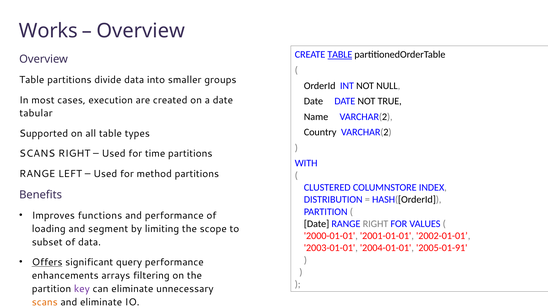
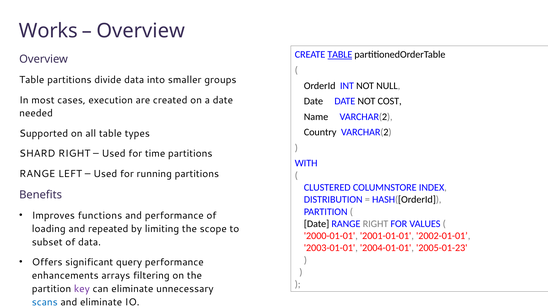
TRUE: TRUE -> COST (390, 101)
tabular: tabular -> needed (36, 113)
SCANS: SCANS -> SHARD (37, 154)
method: method -> running (154, 174)
segment: segment -> repeated (108, 229)
2005-01-91: 2005-01-91 -> 2005-01-23 (442, 248)
Offers underline: present -> none (47, 262)
scans colour: orange -> blue (45, 302)
